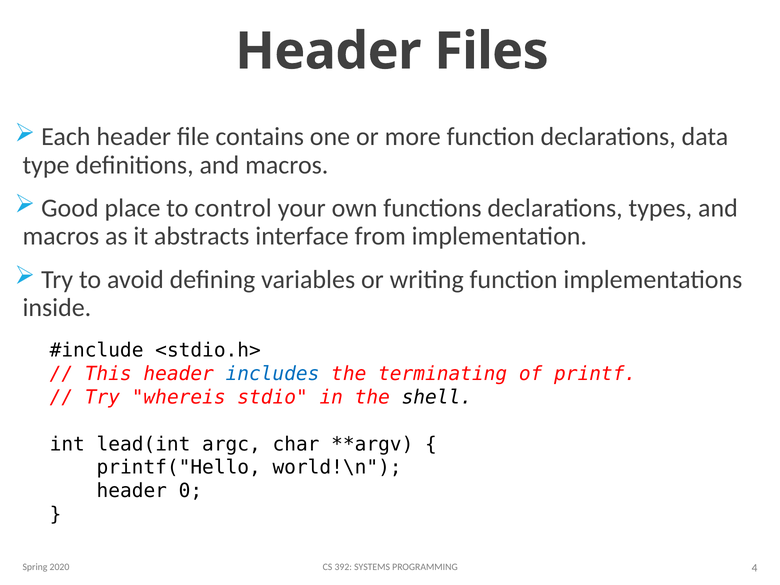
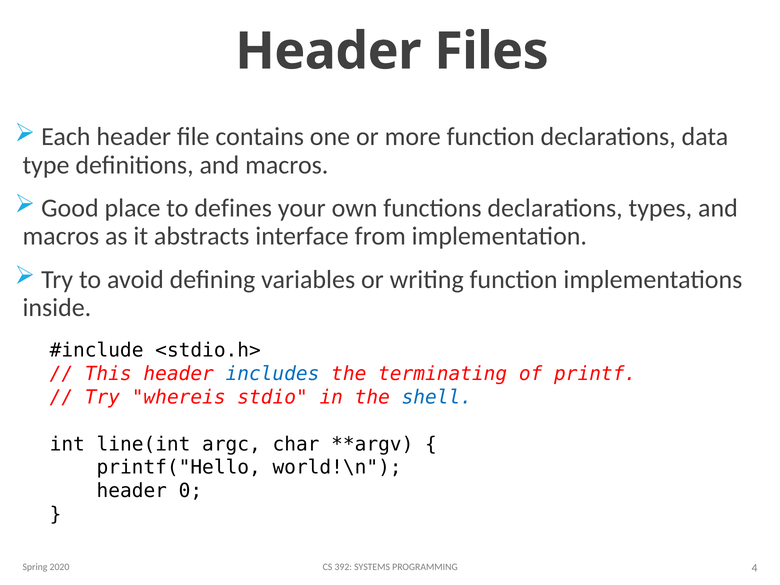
control: control -> defines (233, 208)
shell colour: black -> blue (437, 397)
lead(int: lead(int -> line(int (144, 444)
